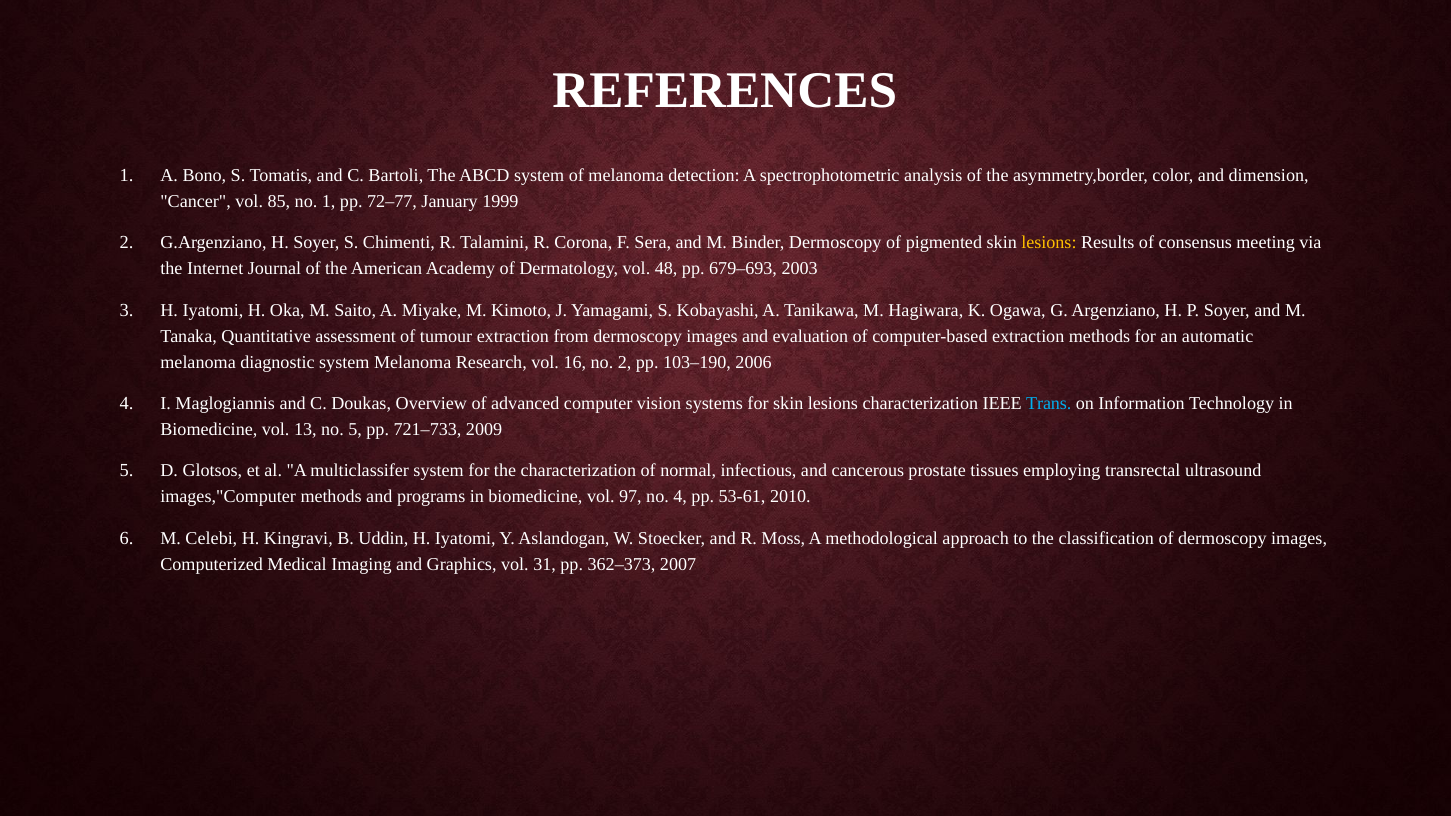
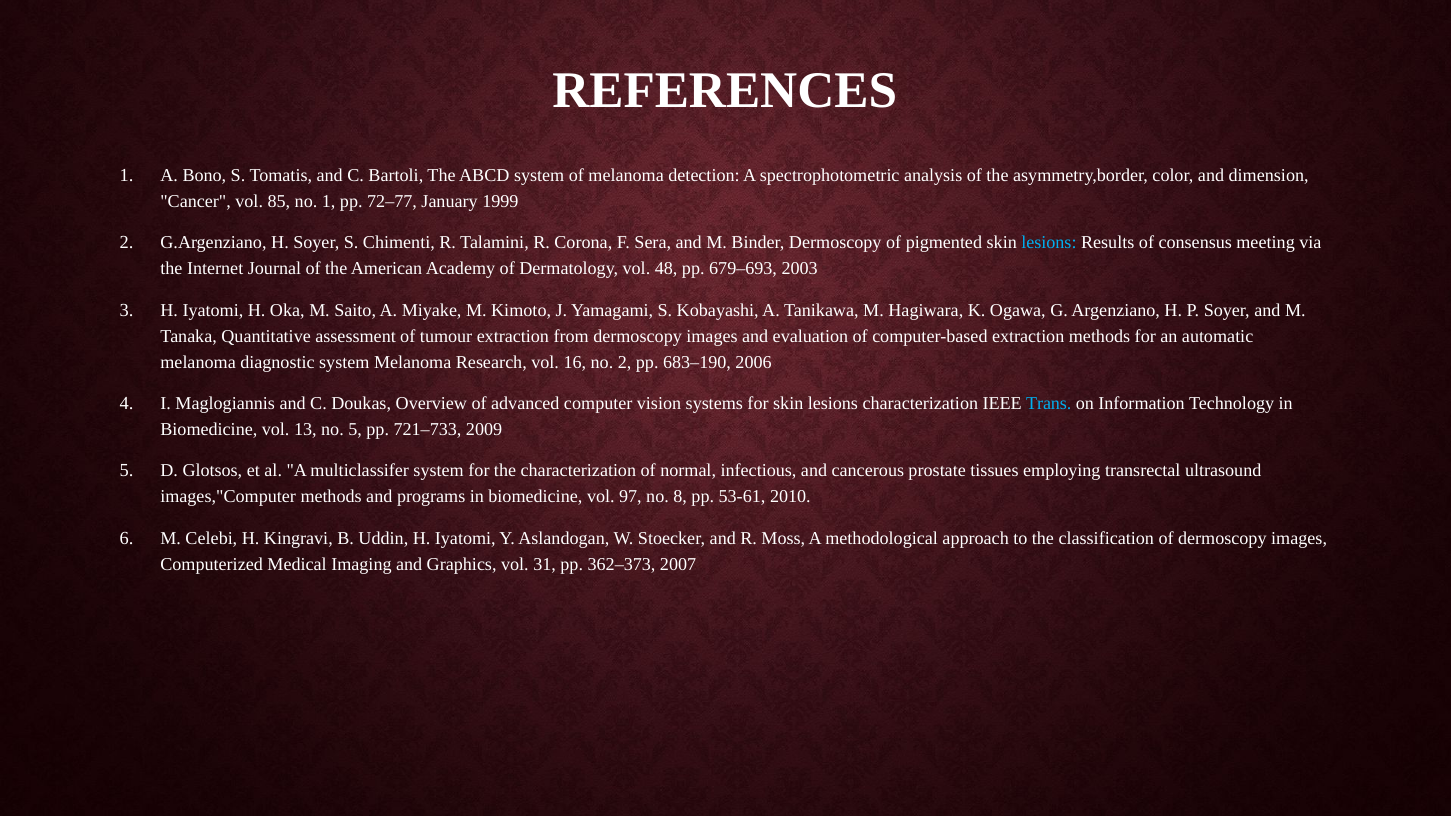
lesions colour: yellow -> light blue (1049, 243)
103–190: 103–190 -> 683–190 (697, 362)
no 4: 4 -> 8 (680, 497)
